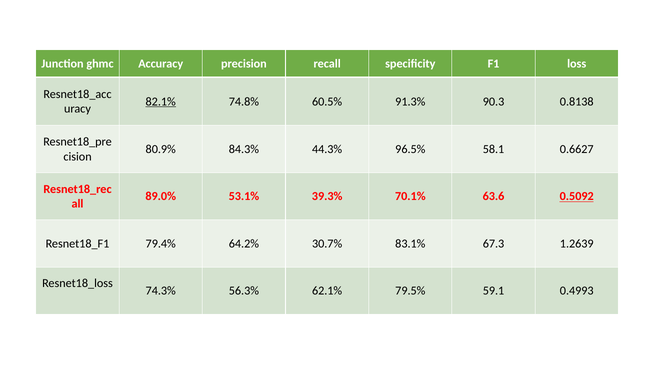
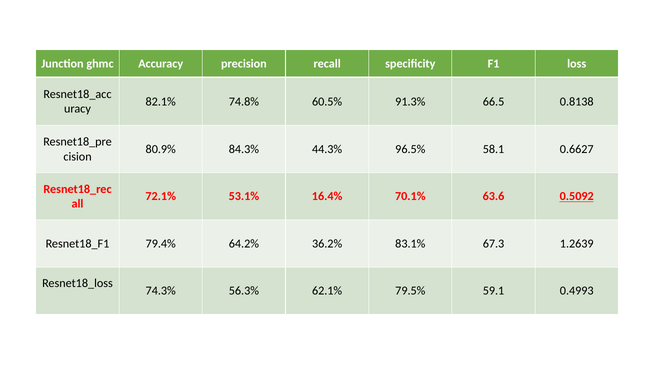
82.1% underline: present -> none (161, 102)
90.3: 90.3 -> 66.5 (494, 102)
89.0%: 89.0% -> 72.1% (161, 196)
39.3%: 39.3% -> 16.4% (327, 196)
30.7%: 30.7% -> 36.2% (327, 244)
